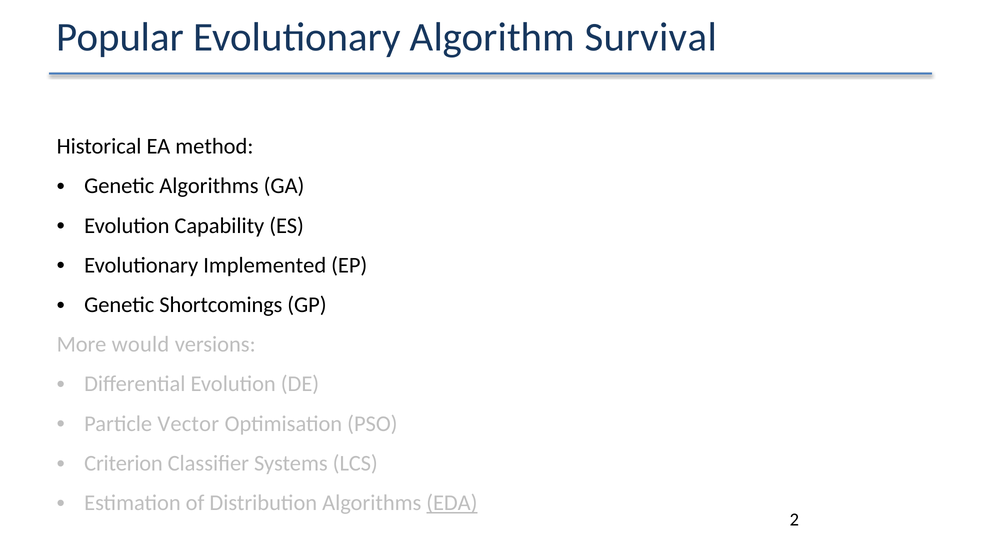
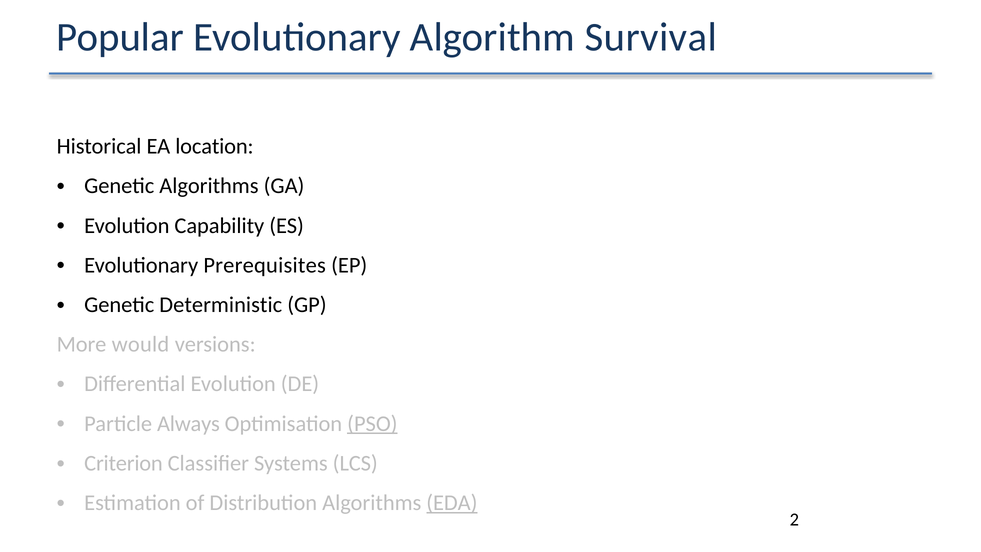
method: method -> location (214, 146)
Implemented: Implemented -> Prerequisites (265, 265)
Shortcomings: Shortcomings -> Deterministic (221, 305)
Vector: Vector -> Always (188, 424)
PSO underline: none -> present (372, 424)
